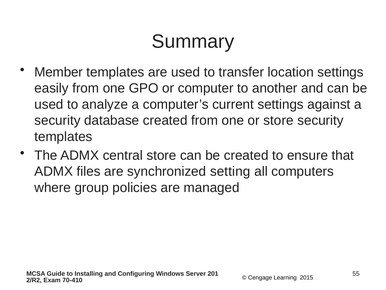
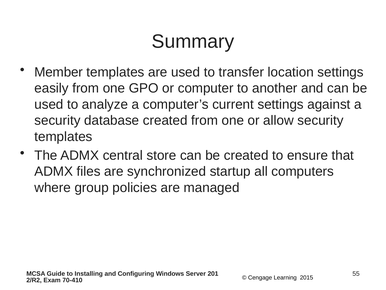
or store: store -> allow (278, 120)
setting: setting -> startup (230, 171)
